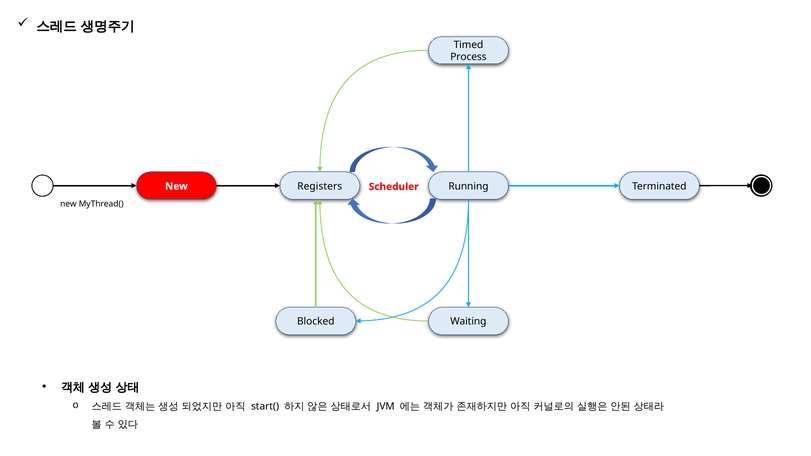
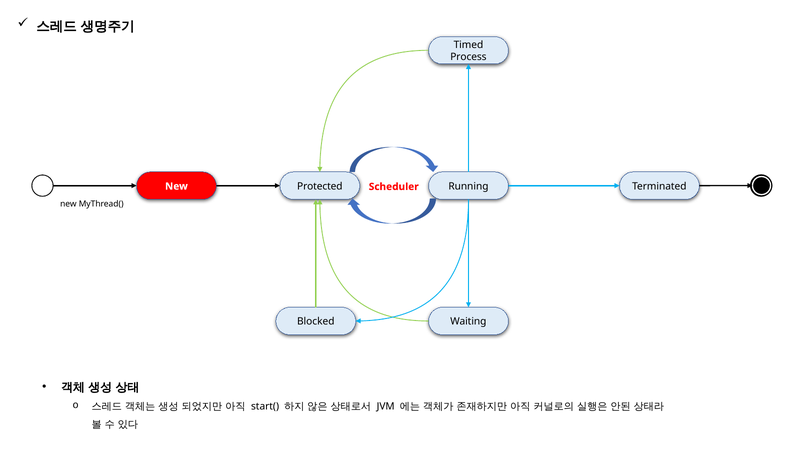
Registers: Registers -> Protected (320, 186)
